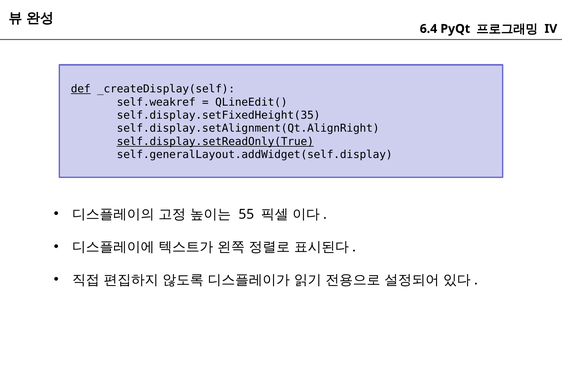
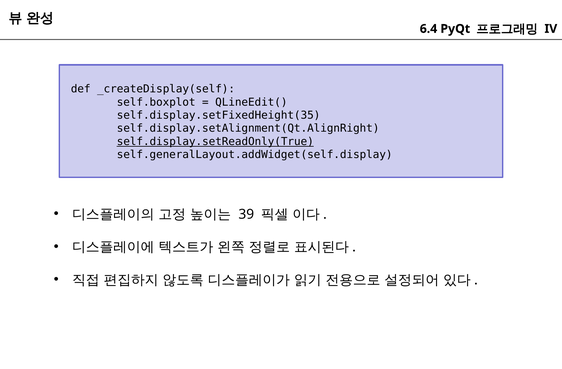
def underline: present -> none (81, 89)
self.weakref: self.weakref -> self.boxplot (156, 102)
55: 55 -> 39 (246, 214)
